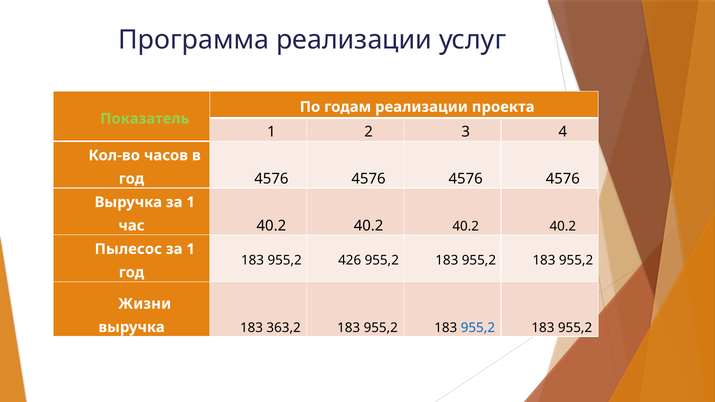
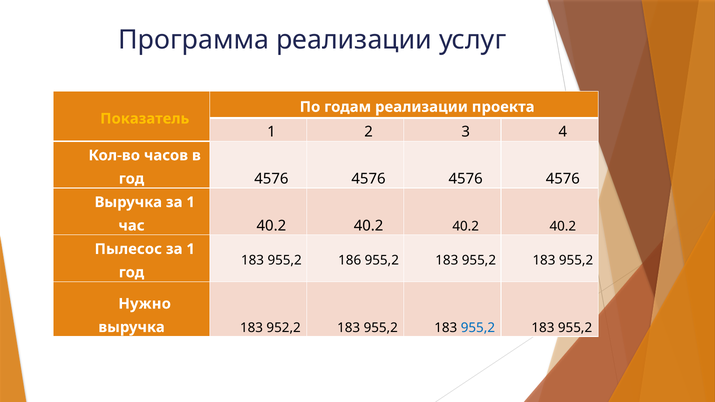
Показатель colour: light green -> yellow (145, 119)
426: 426 -> 186 (350, 261)
Жизни: Жизни -> Нужно (145, 304)
363,2: 363,2 -> 952,2 (284, 328)
